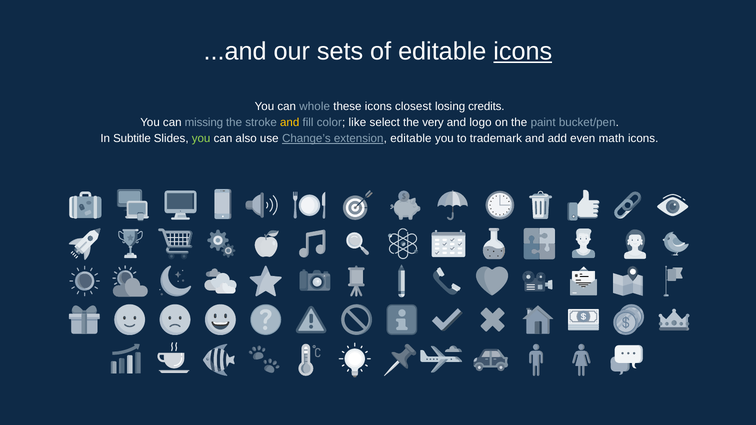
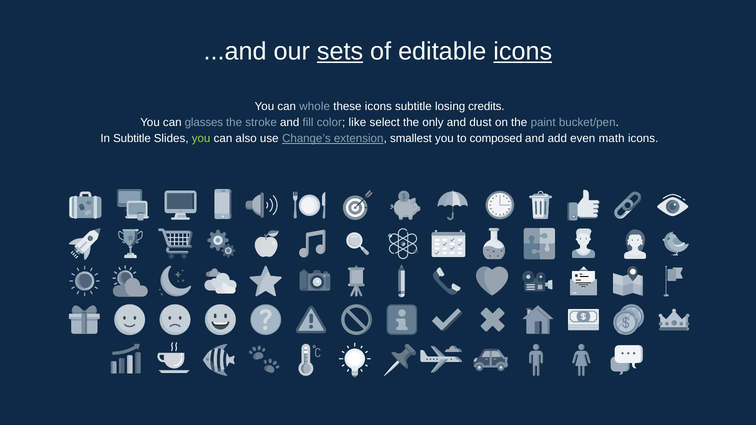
sets underline: none -> present (340, 51)
icons closest: closest -> subtitle (413, 107)
missing: missing -> glasses (204, 123)
and colour: yellow -> white (290, 123)
very: very -> only (433, 123)
logo: logo -> dust (481, 123)
extension editable: editable -> smallest (411, 139)
trademark: trademark -> composed (496, 139)
